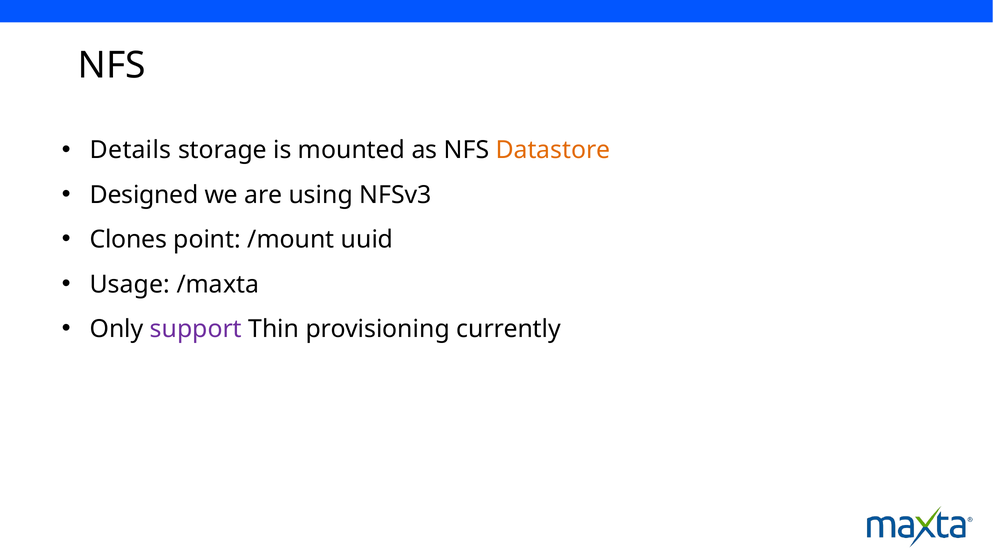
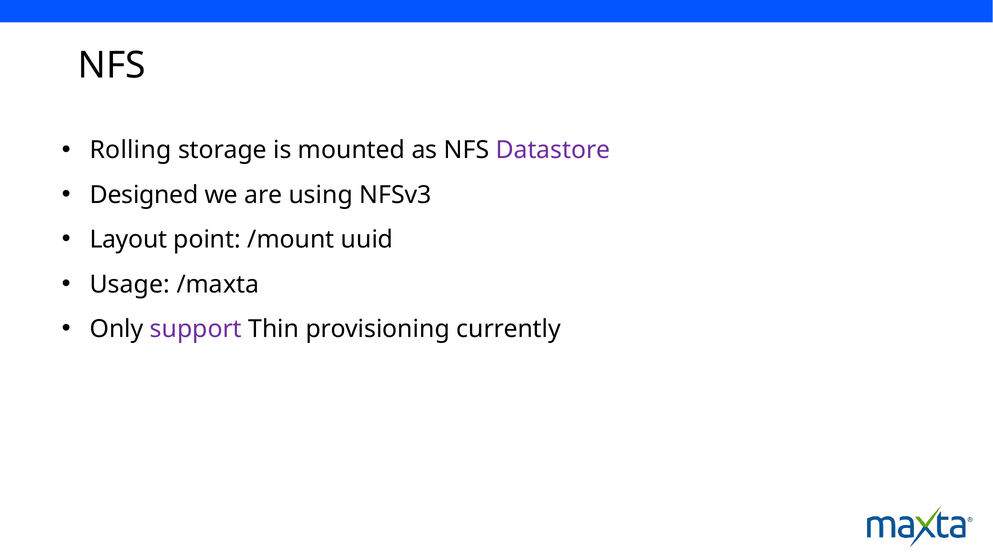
Details: Details -> Rolling (131, 150)
Datastore colour: orange -> purple (553, 150)
Clones: Clones -> Layout (128, 239)
